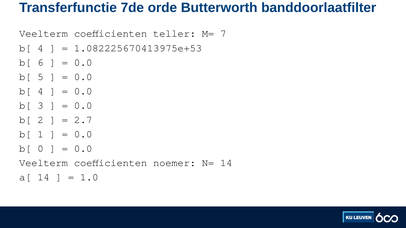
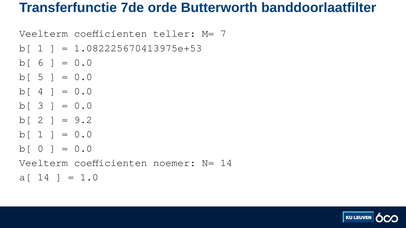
4: 4 -> 1 (41, 48)
2.7: 2.7 -> 9.2 (83, 120)
